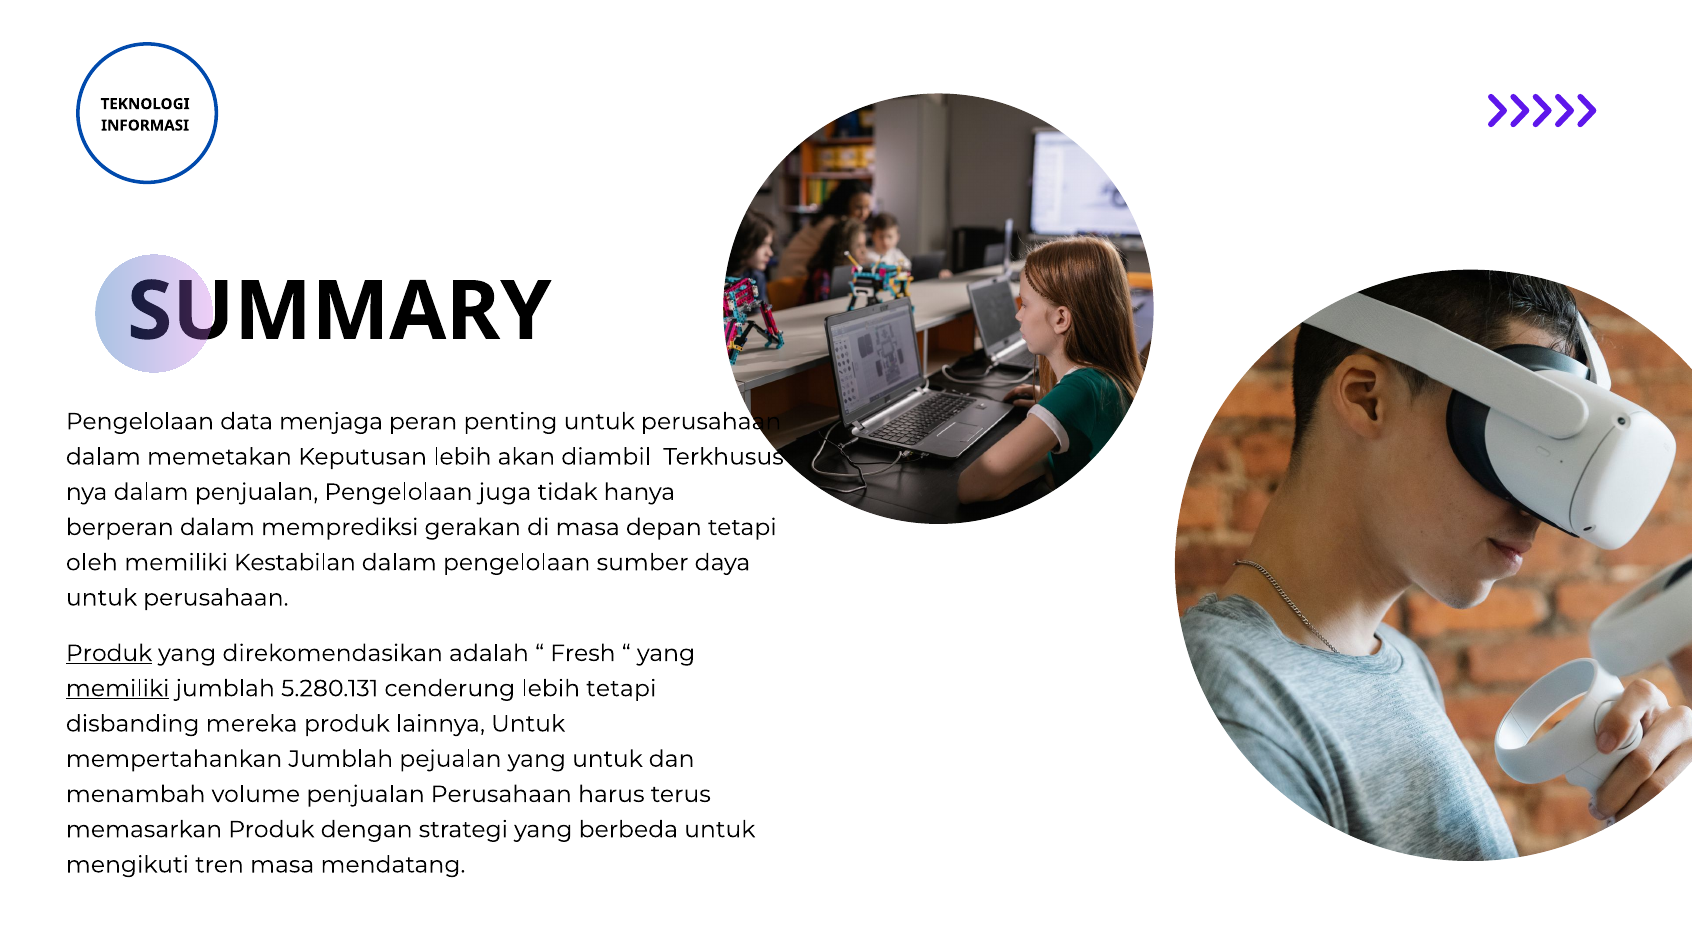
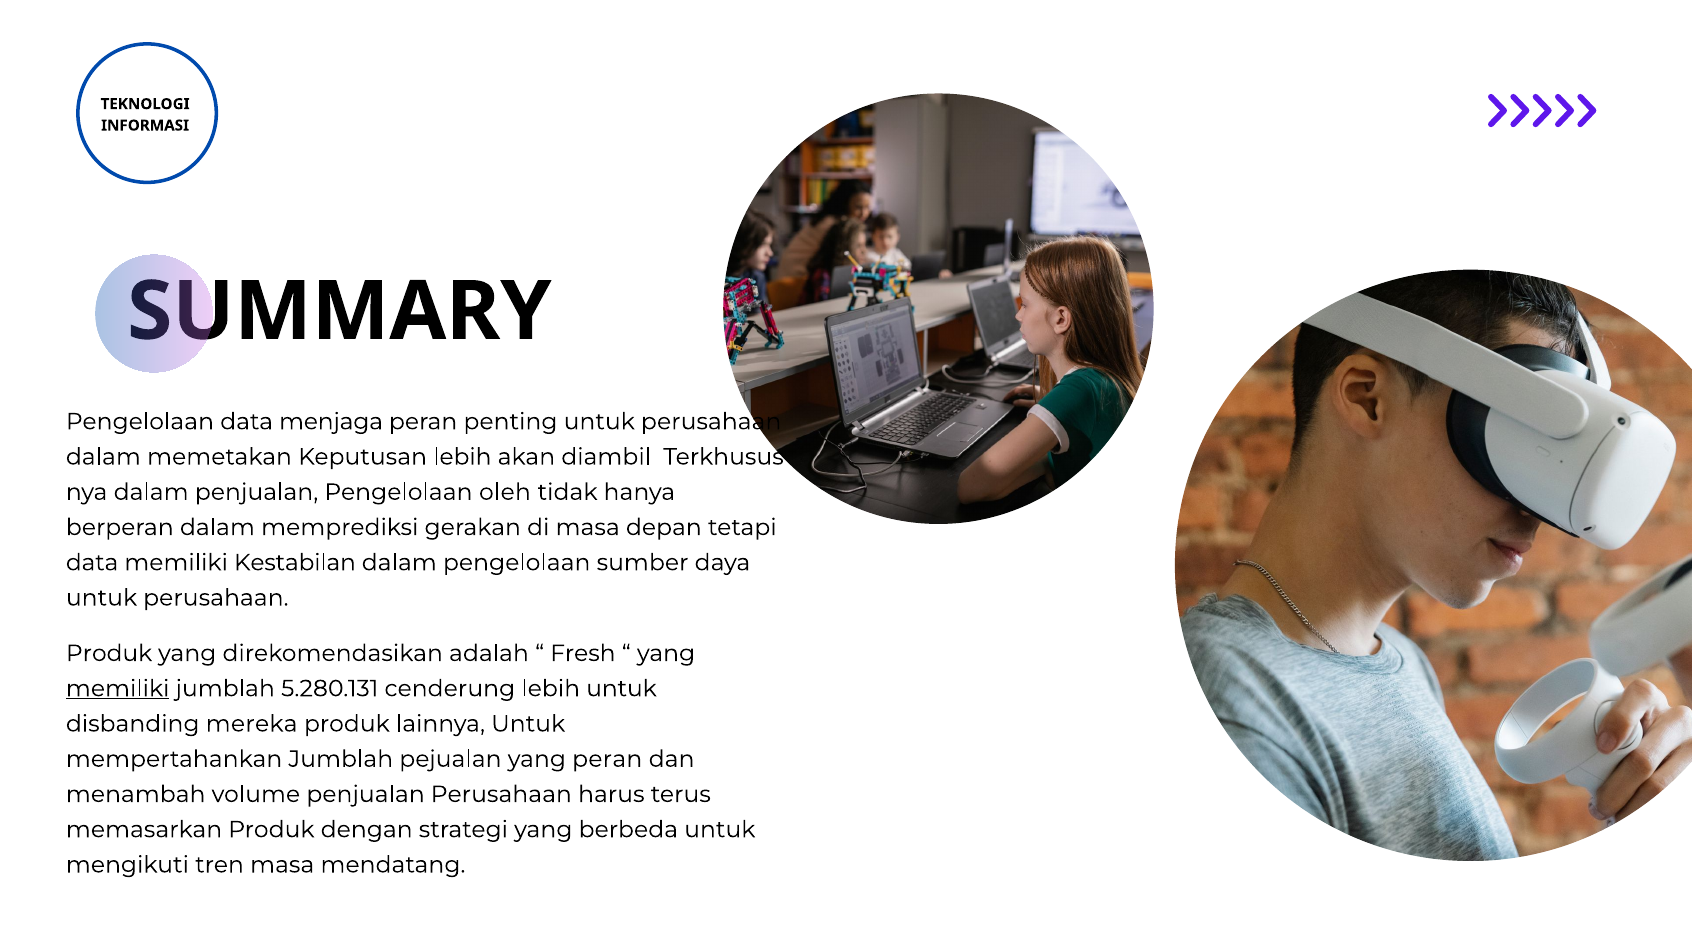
juga: juga -> oleh (505, 492)
oleh: oleh -> data (92, 562)
Produk underline: present -> none (109, 653)
lebih tetapi: tetapi -> untuk (621, 688)
yang untuk: untuk -> peran (607, 759)
